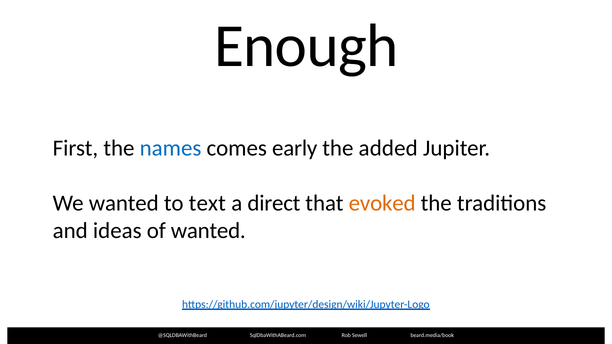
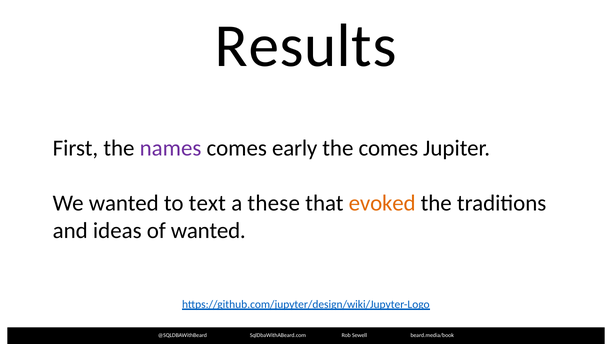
Enough: Enough -> Results (306, 46)
names colour: blue -> purple (171, 148)
the added: added -> comes (388, 148)
direct: direct -> these (274, 203)
